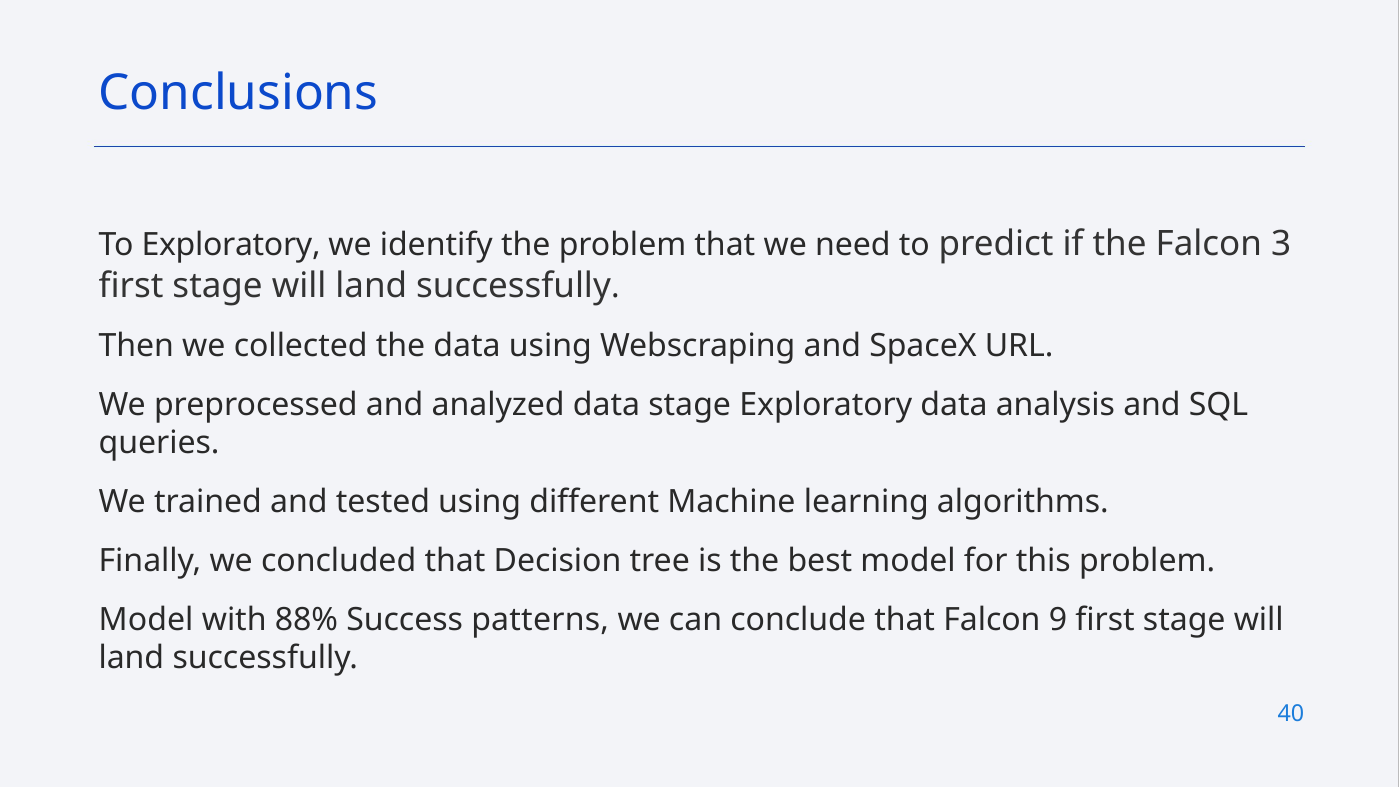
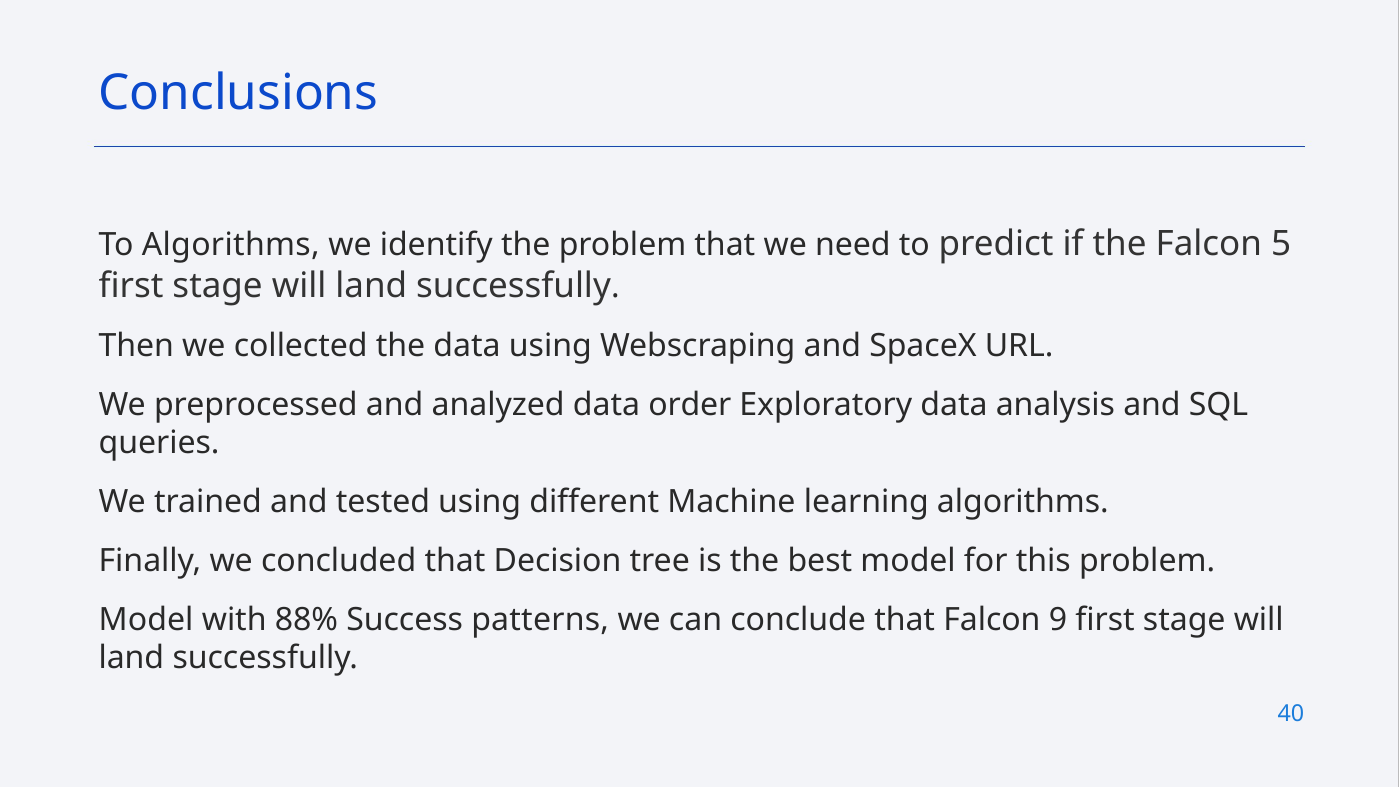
To Exploratory: Exploratory -> Algorithms (231, 245)
3: 3 -> 5 (1281, 244)
data stage: stage -> order (690, 405)
